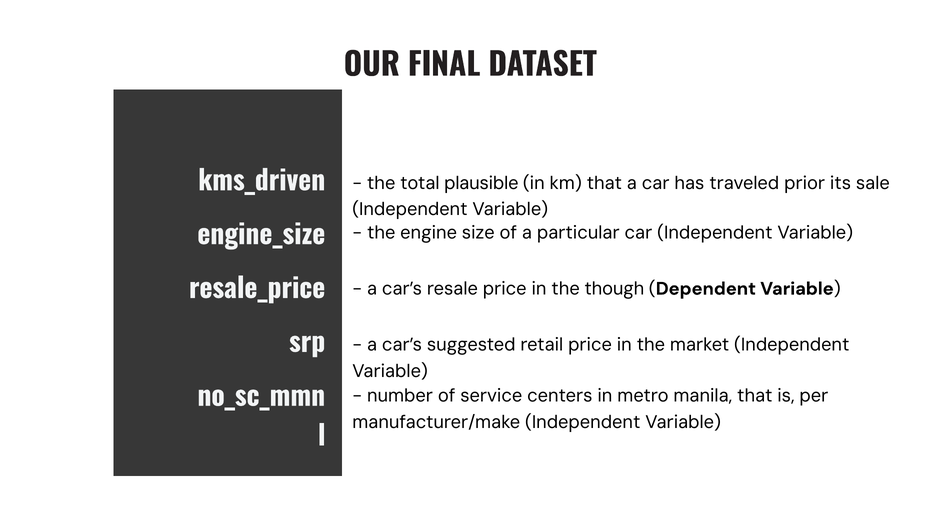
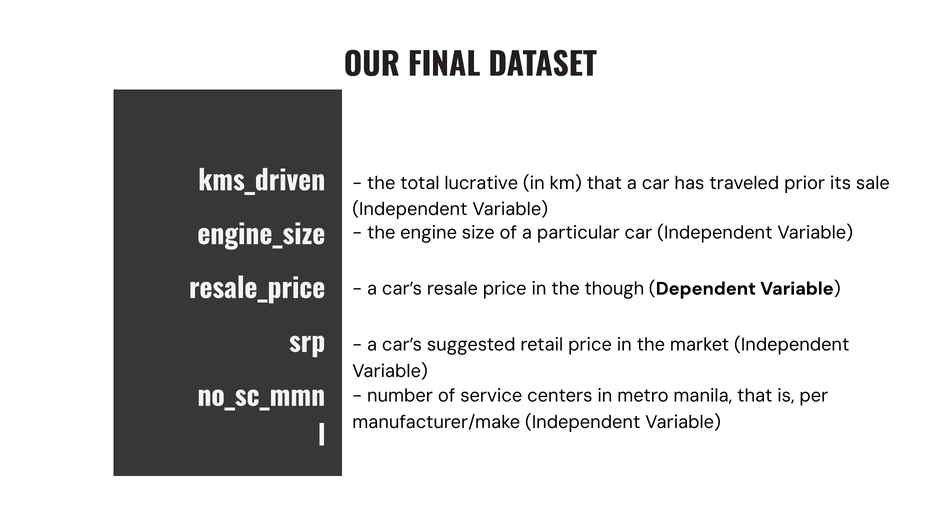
plausible: plausible -> lucrative (481, 183)
